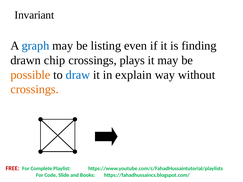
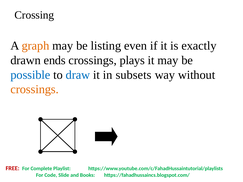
Invariant: Invariant -> Crossing (34, 15)
graph colour: blue -> orange (35, 46)
finding: finding -> exactly (199, 46)
chip: chip -> ends (55, 60)
possible colour: orange -> blue (30, 75)
explain: explain -> subsets (134, 75)
